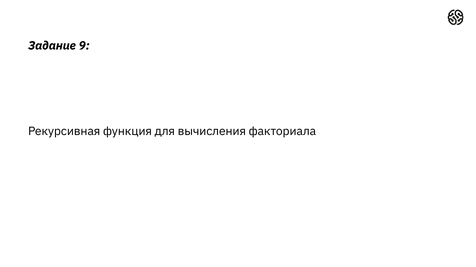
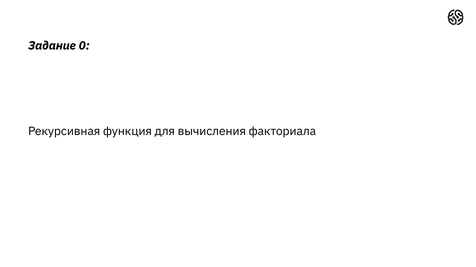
9: 9 -> 0 (84, 46)
